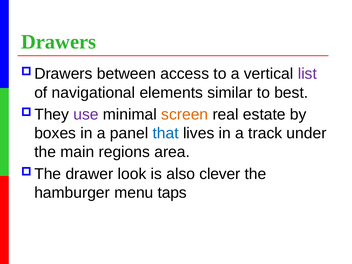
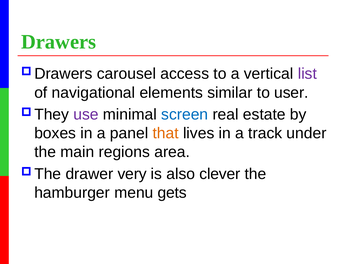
between: between -> carousel (126, 74)
best: best -> user (291, 93)
screen colour: orange -> blue (185, 115)
that colour: blue -> orange (166, 133)
look: look -> very (132, 174)
taps: taps -> gets (172, 193)
